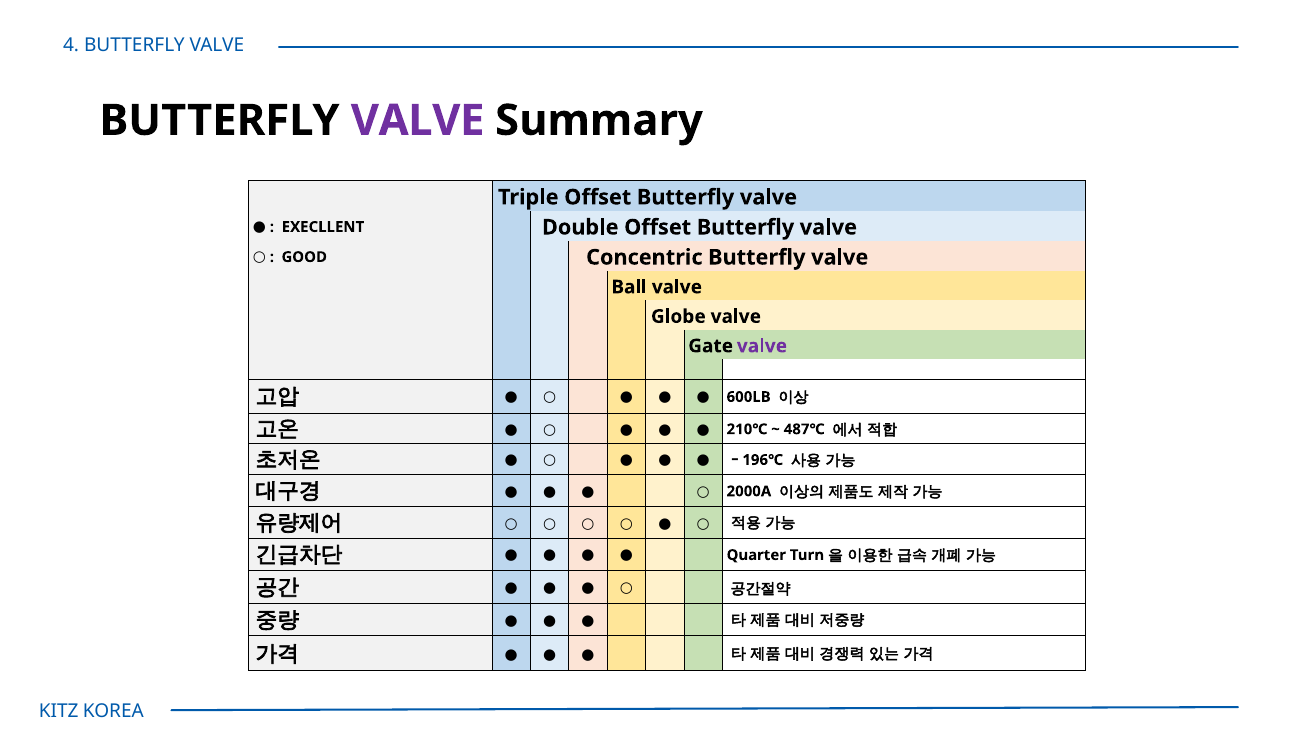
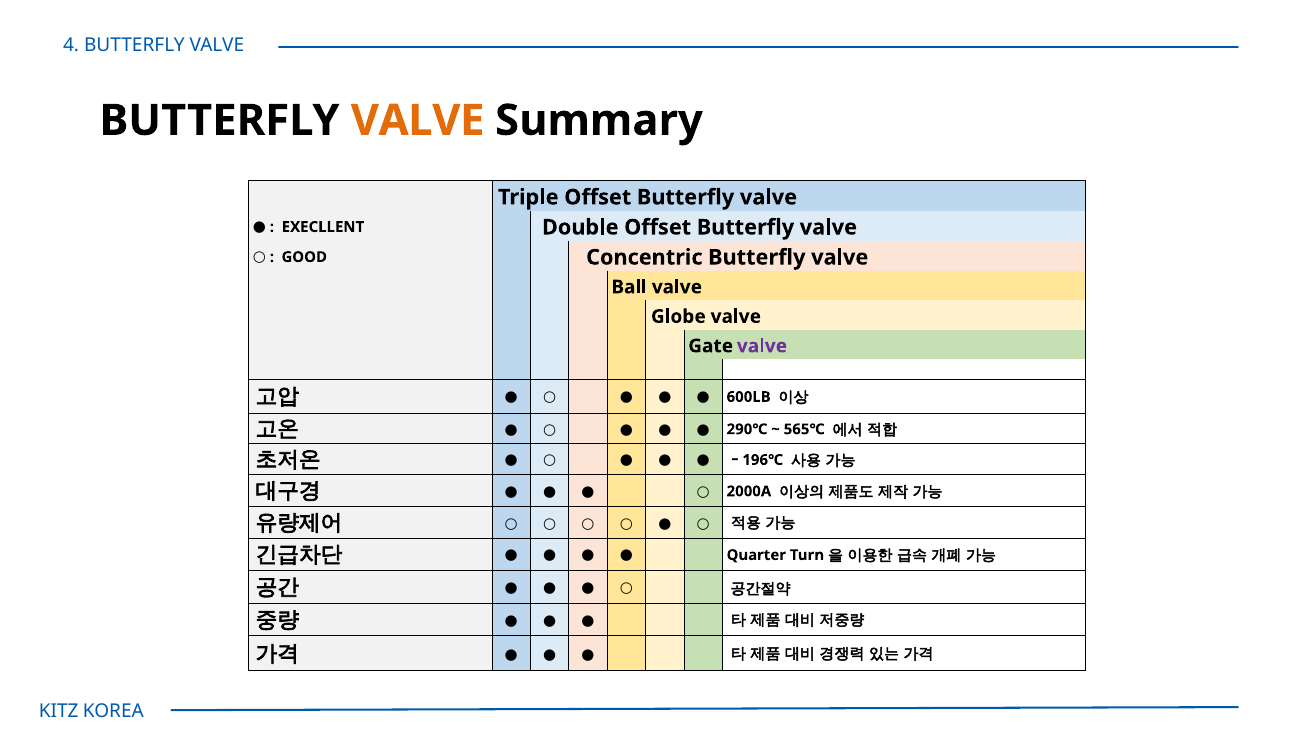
VALVE colour: purple -> orange (418, 120)
210℃: 210℃ -> 290℃ (747, 429)
487℃: 487℃ -> 565℃ (804, 429)
